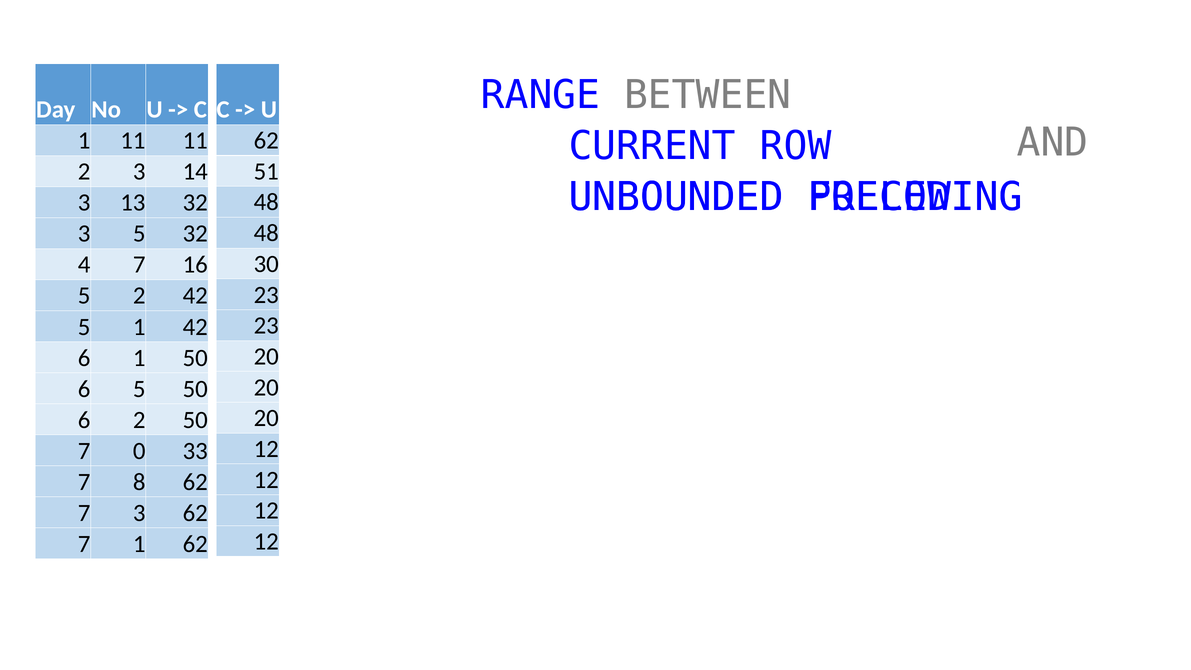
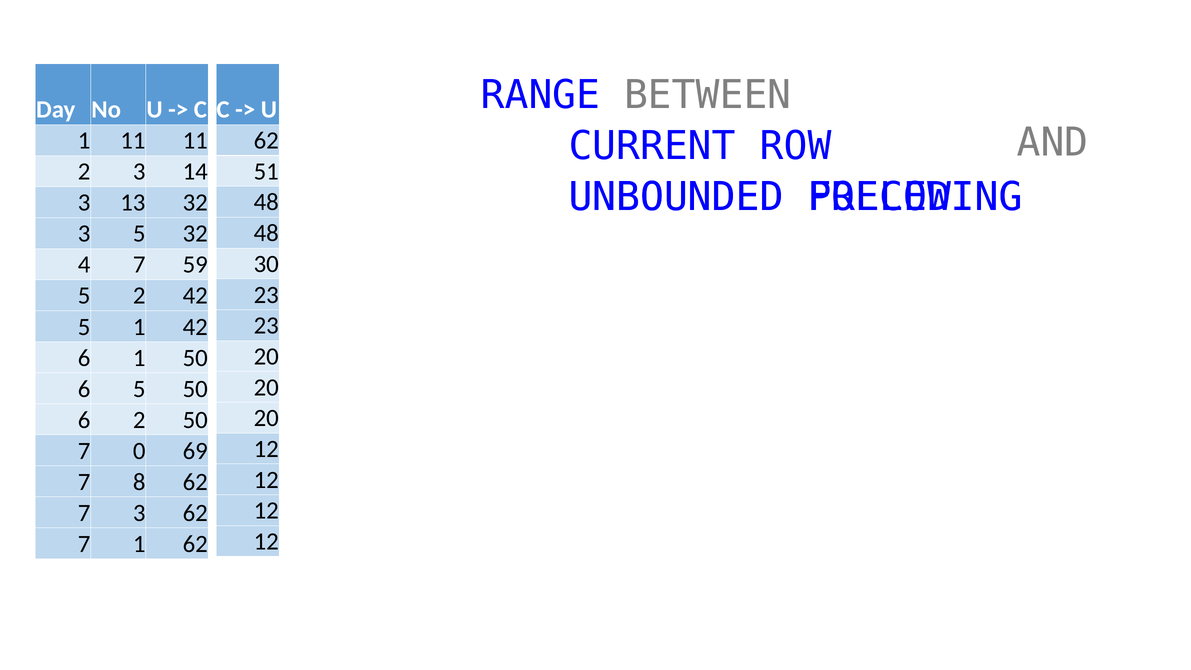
16: 16 -> 59 (195, 265)
33: 33 -> 69 (195, 451)
